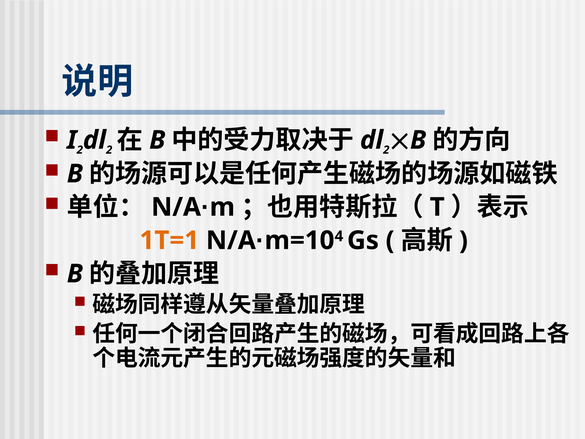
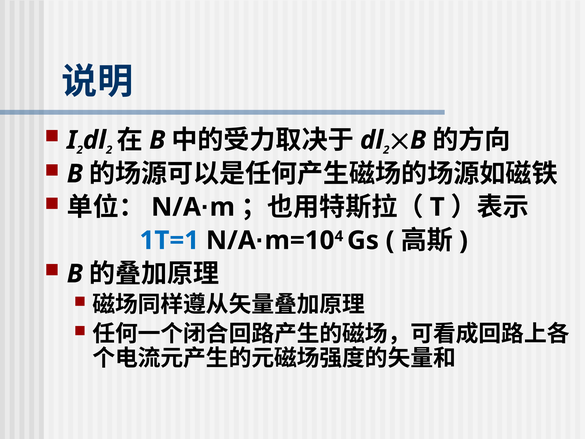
1T=1 colour: orange -> blue (169, 240)
